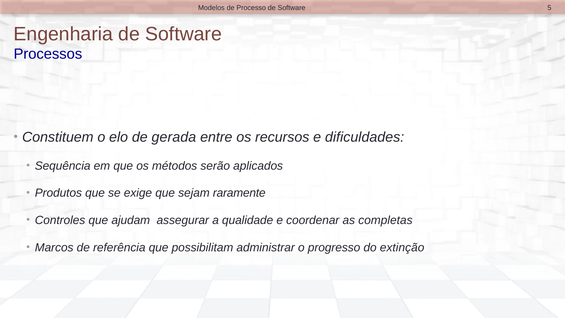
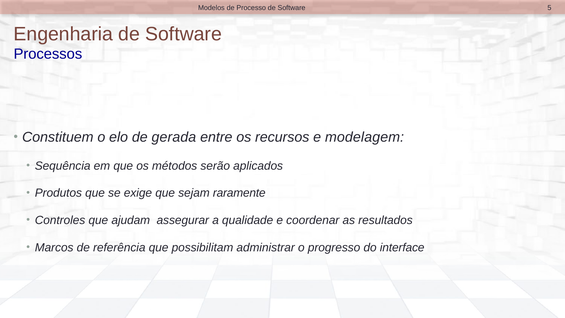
dificuldades: dificuldades -> modelagem (365, 137)
completas: completas -> resultados (385, 220)
extinção: extinção -> interface (402, 247)
